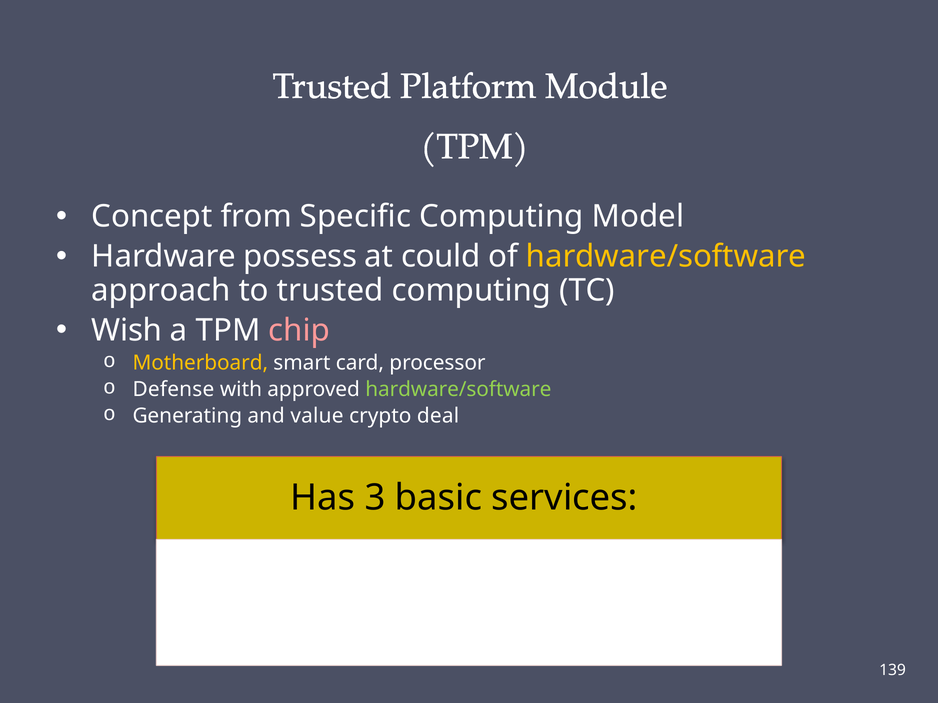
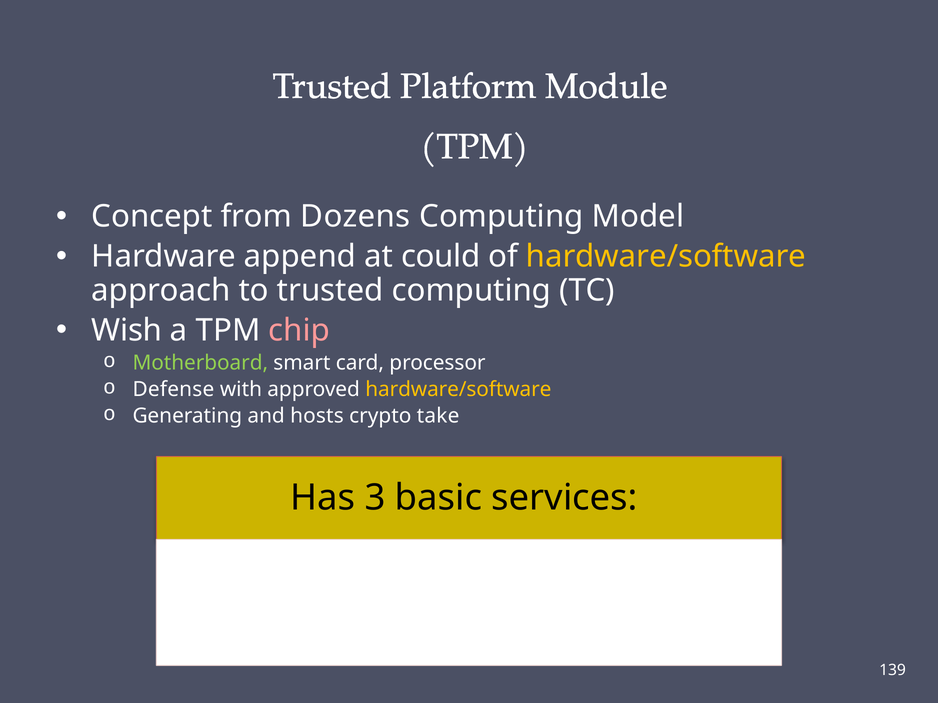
Specific: Specific -> Dozens (355, 217)
possess: possess -> append (300, 257)
Motherboard colour: yellow -> light green (200, 363)
hardware/software colour: light green -> yellow (458, 390)
value: value -> hosts (317, 416)
deal: deal -> take (438, 416)
